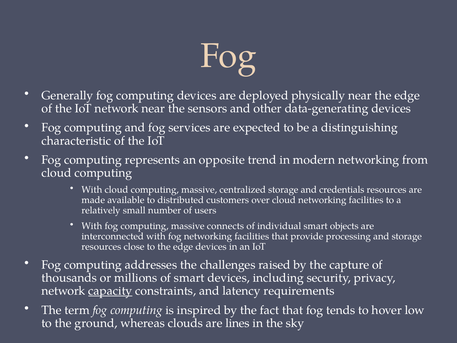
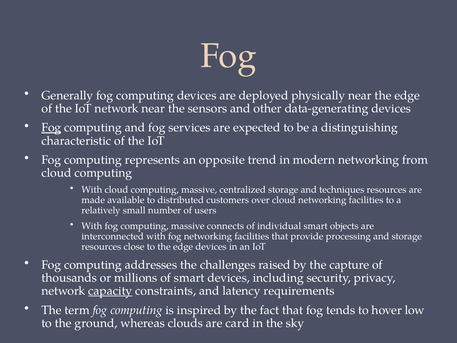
Fog underline: none -> present (51, 128)
credentials: credentials -> techniques (342, 190)
lines: lines -> card (237, 323)
